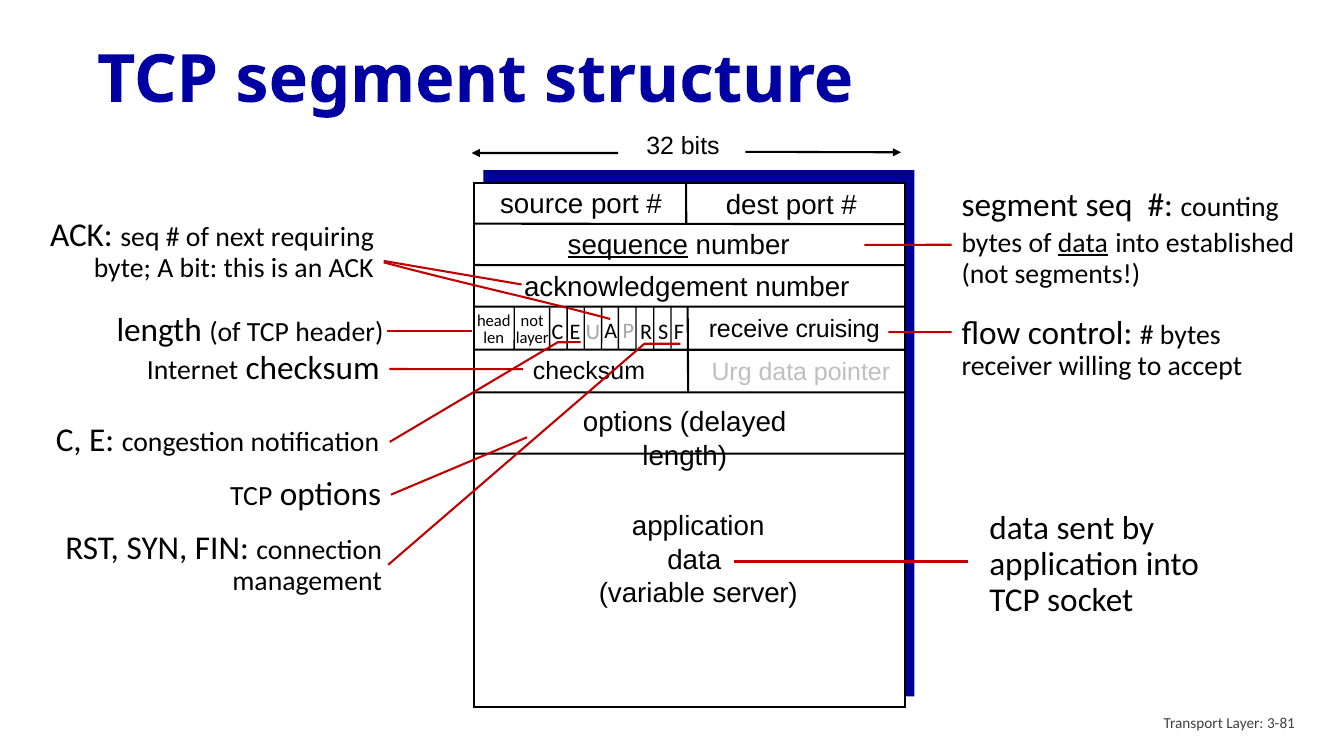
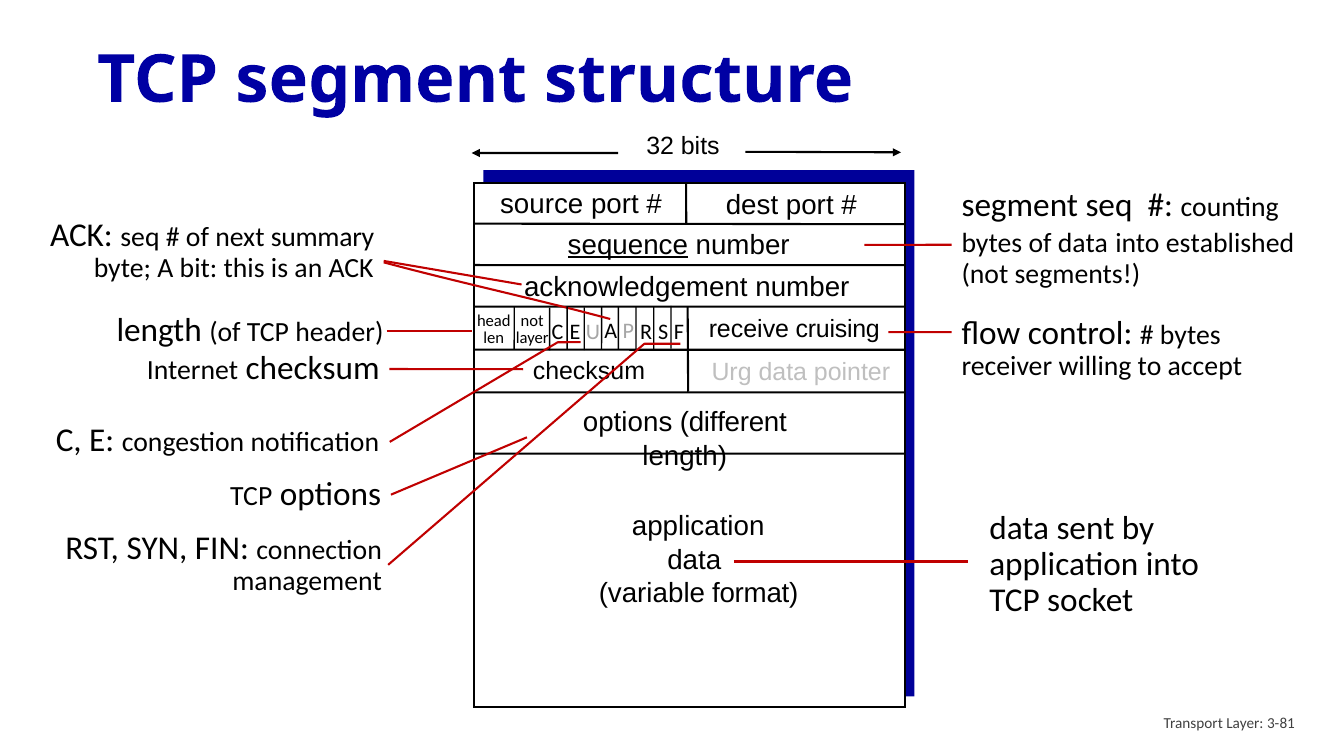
requiring: requiring -> summary (323, 237)
data underline: present -> none (1083, 243)
delayed: delayed -> different (733, 423)
server: server -> format (755, 593)
